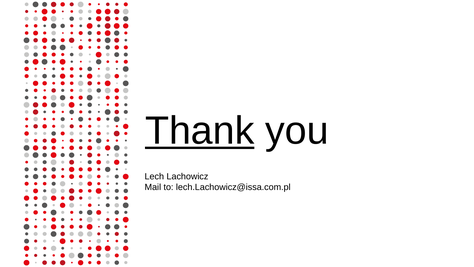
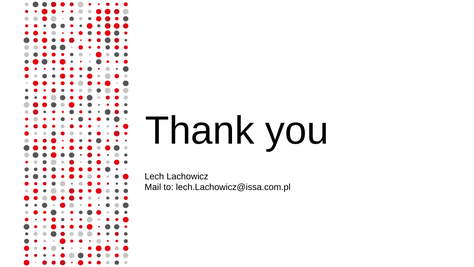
Thank underline: present -> none (200, 131)
